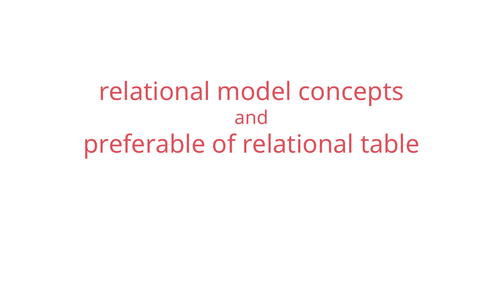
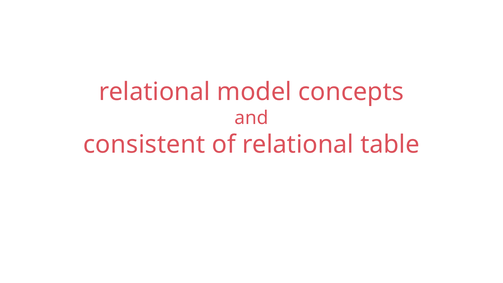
preferable: preferable -> consistent (144, 145)
